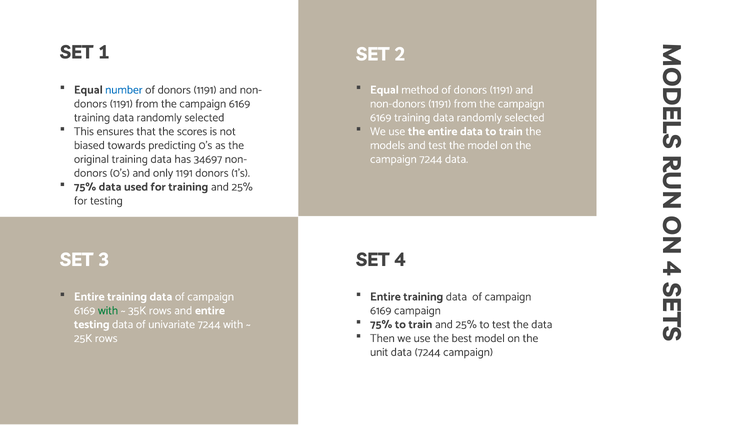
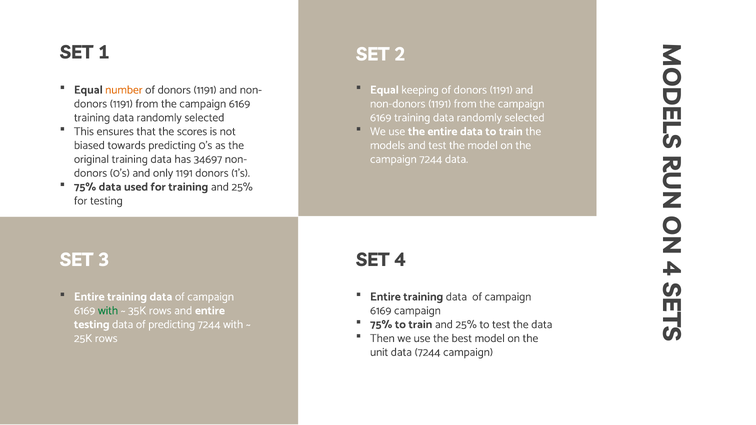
number colour: blue -> orange (124, 90)
method: method -> keeping (420, 90)
of univariate: univariate -> predicting (172, 325)
